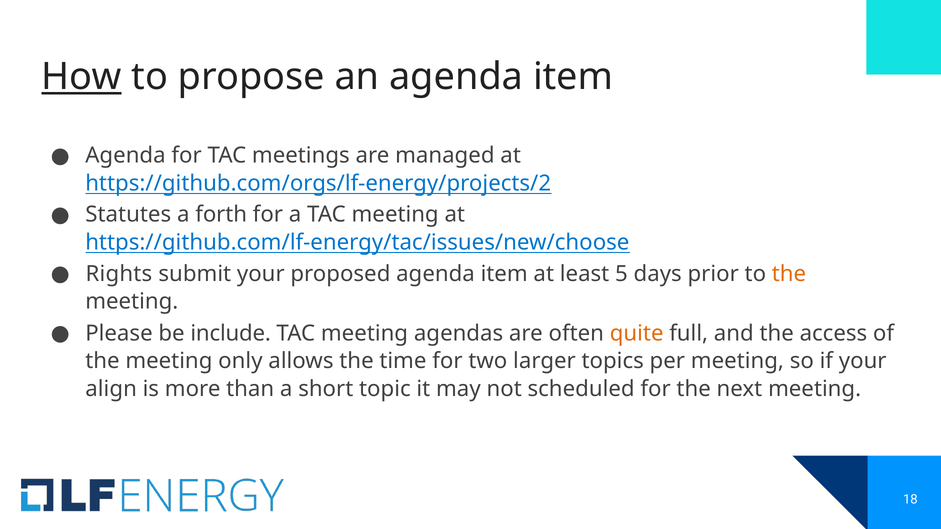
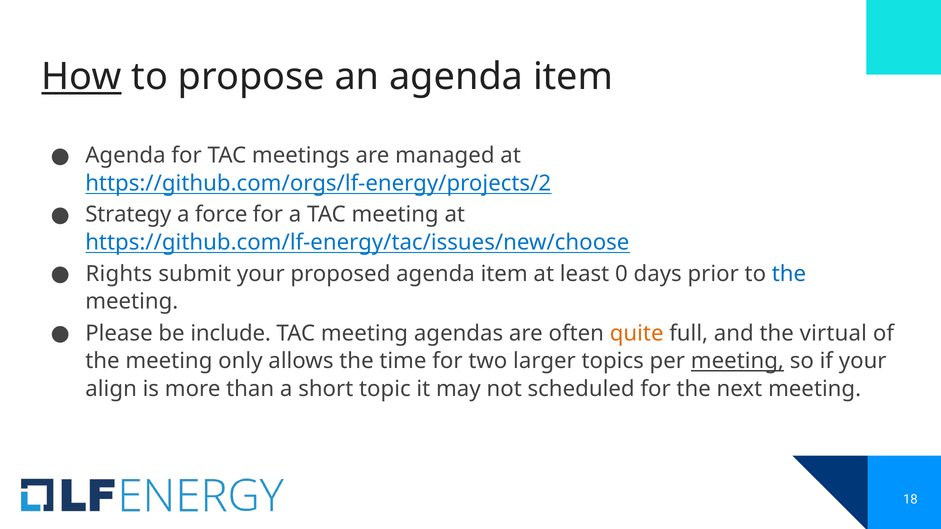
Statutes: Statutes -> Strategy (128, 215)
forth: forth -> force (221, 215)
5: 5 -> 0 (621, 274)
the colour: orange -> blue (789, 274)
access: access -> virtual (833, 334)
meeting underline: none -> present (737, 361)
